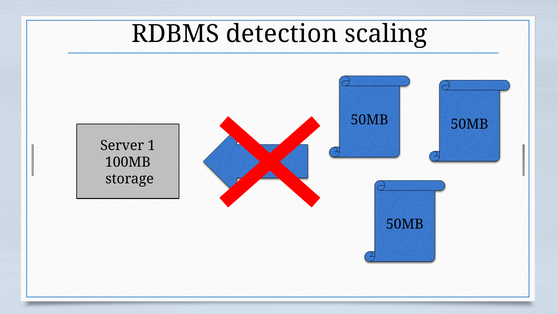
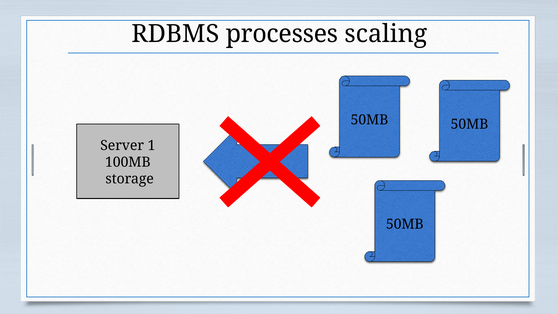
detection: detection -> processes (282, 34)
